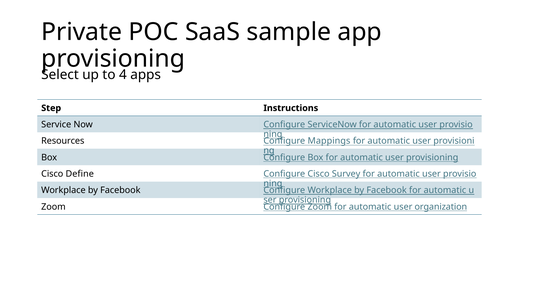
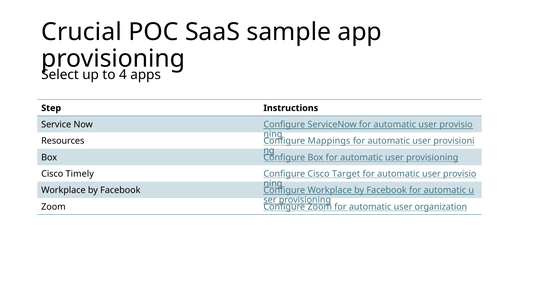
Private: Private -> Crucial (82, 32)
Define: Define -> Timely (80, 174)
Survey: Survey -> Target (346, 174)
